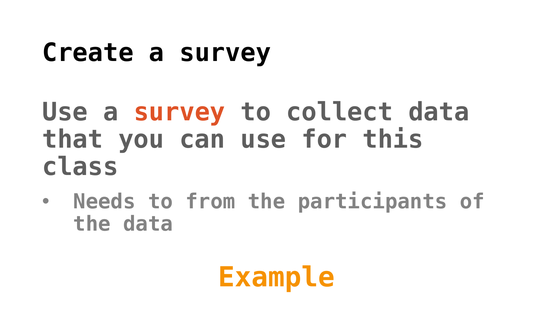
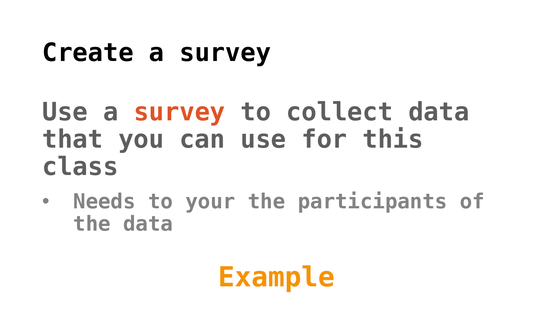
from: from -> your (210, 202)
